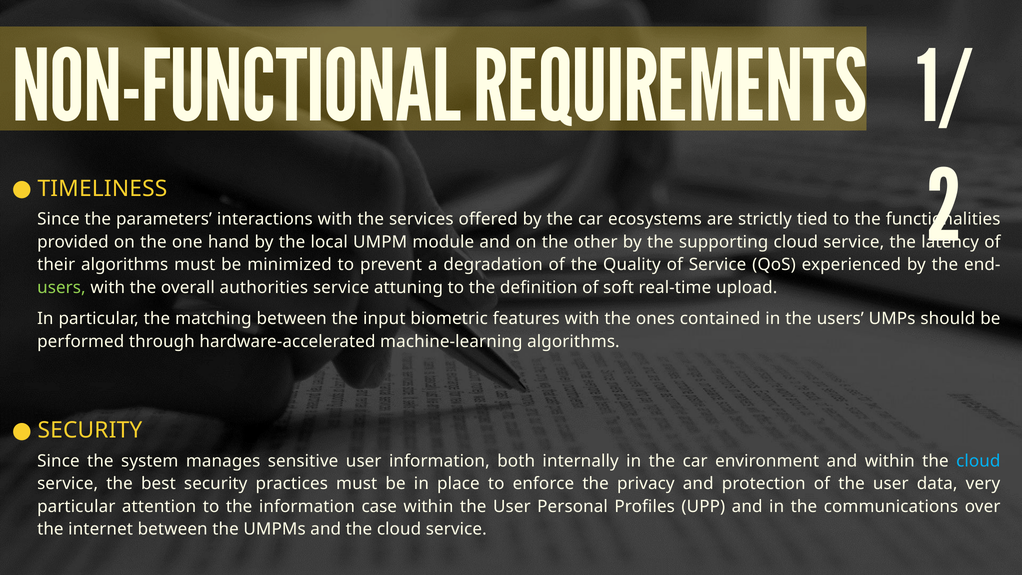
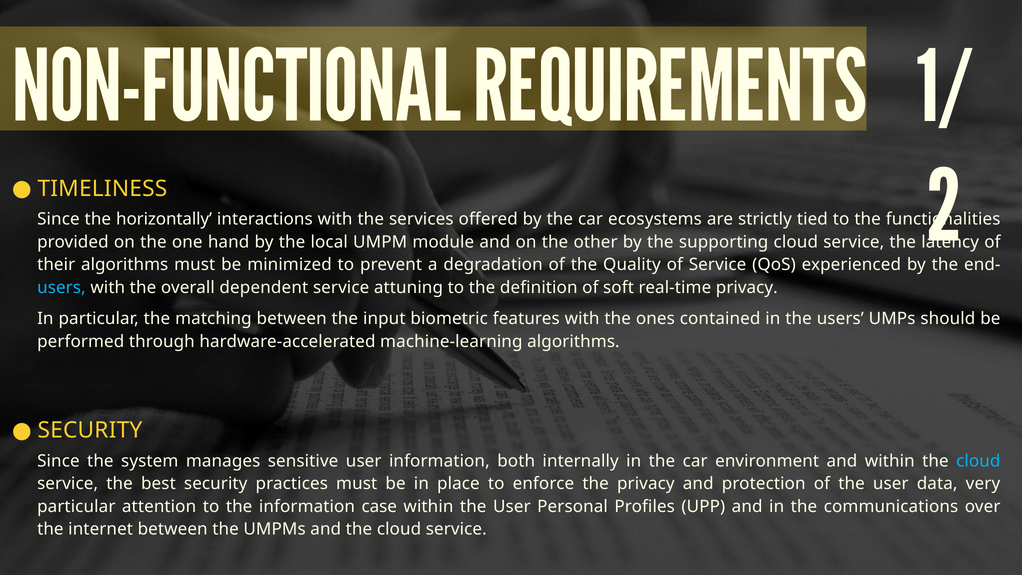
parameters: parameters -> horizontally (164, 219)
users colour: light green -> light blue (61, 287)
authorities: authorities -> dependent (264, 287)
real-time upload: upload -> privacy (747, 287)
